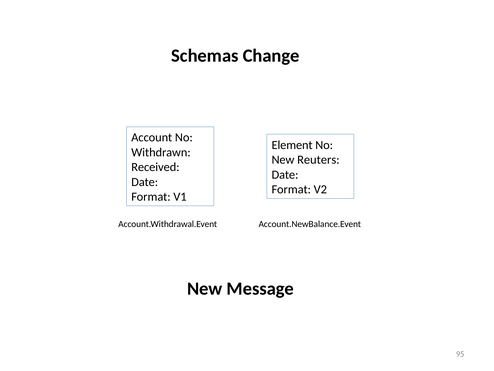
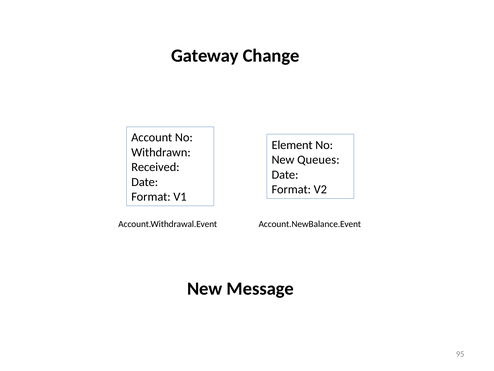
Schemas: Schemas -> Gateway (205, 56)
Reuters: Reuters -> Queues (318, 160)
